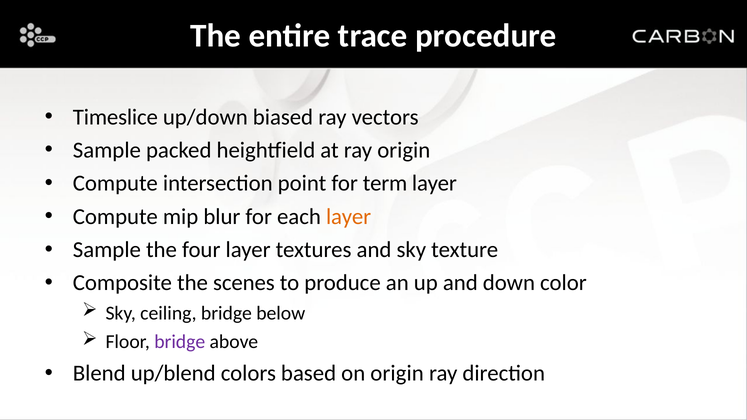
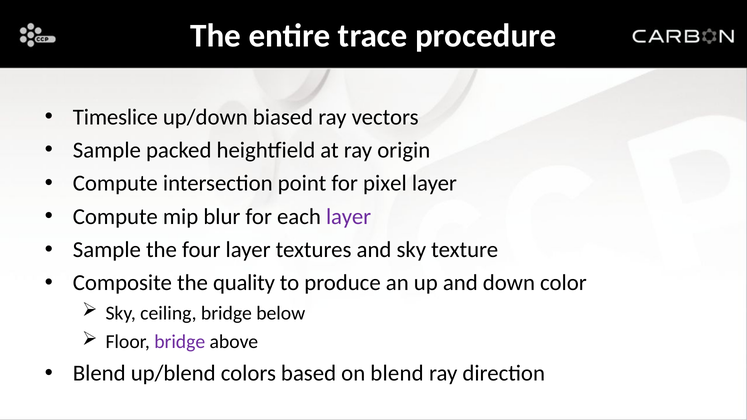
term: term -> pixel (385, 183)
layer colour: orange -> purple (349, 217)
scenes: scenes -> quality (244, 283)
on origin: origin -> blend (397, 374)
